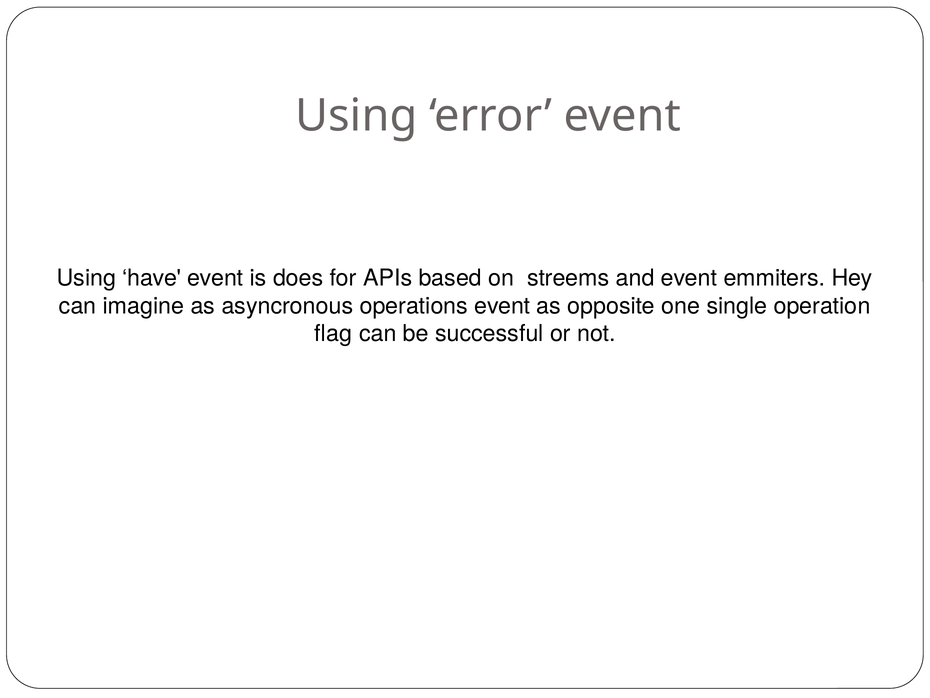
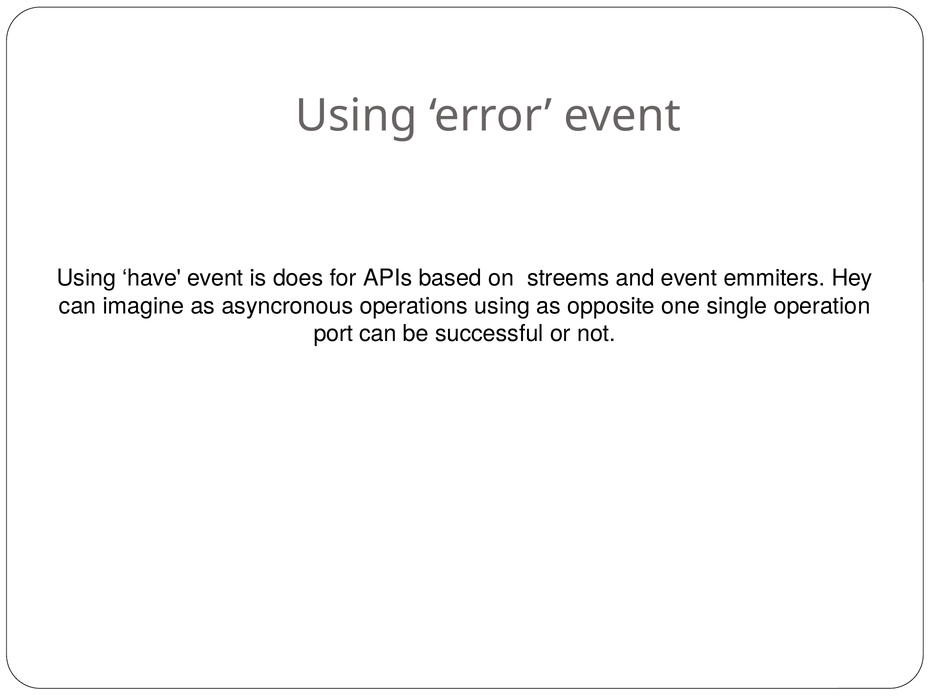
operations event: event -> using (502, 306)
flag: flag -> port (333, 334)
